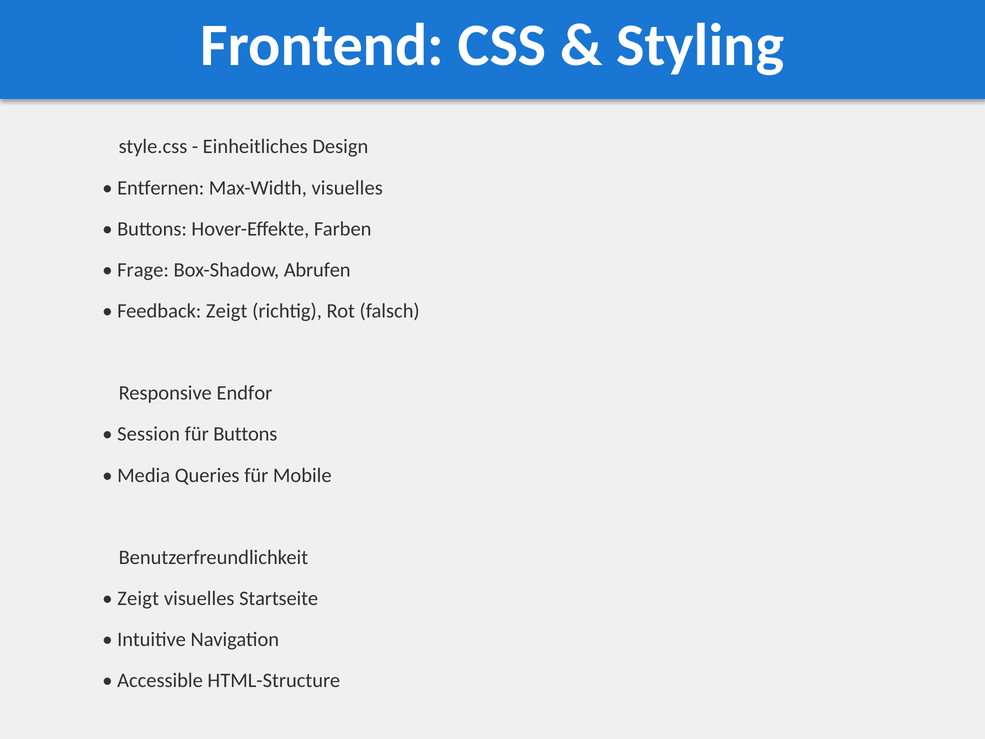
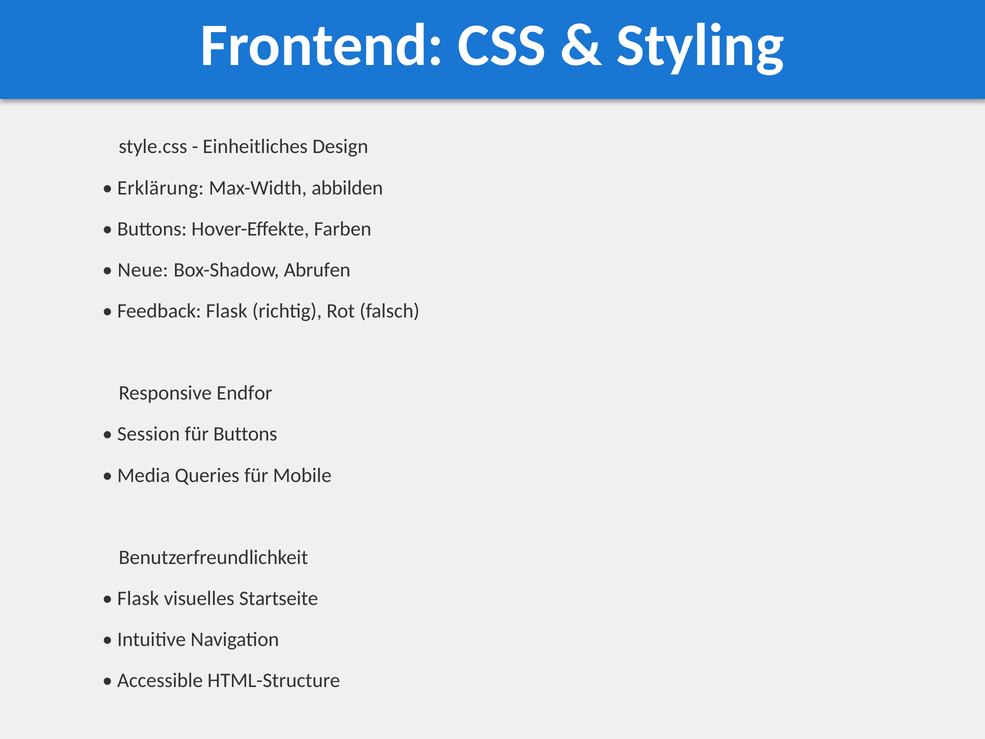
Entfernen: Entfernen -> Erklärung (161, 188)
Max-Width visuelles: visuelles -> abbilden (347, 188)
Frage: Frage -> Neue (143, 270)
Feedback Zeigt: Zeigt -> Flask (227, 311)
Zeigt: Zeigt -> Flask (138, 598)
